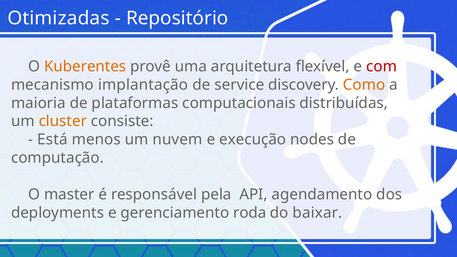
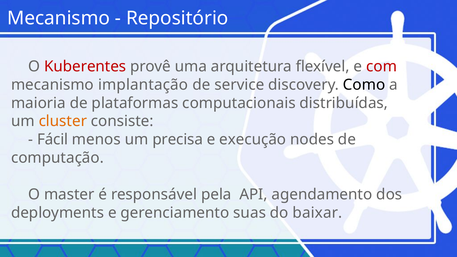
Otimizadas: Otimizadas -> Mecanismo (59, 18)
Kuberentes colour: orange -> red (85, 66)
Como colour: orange -> black (364, 85)
Está: Está -> Fácil (53, 140)
nuvem: nuvem -> precisa (178, 140)
roda: roda -> suas (250, 213)
